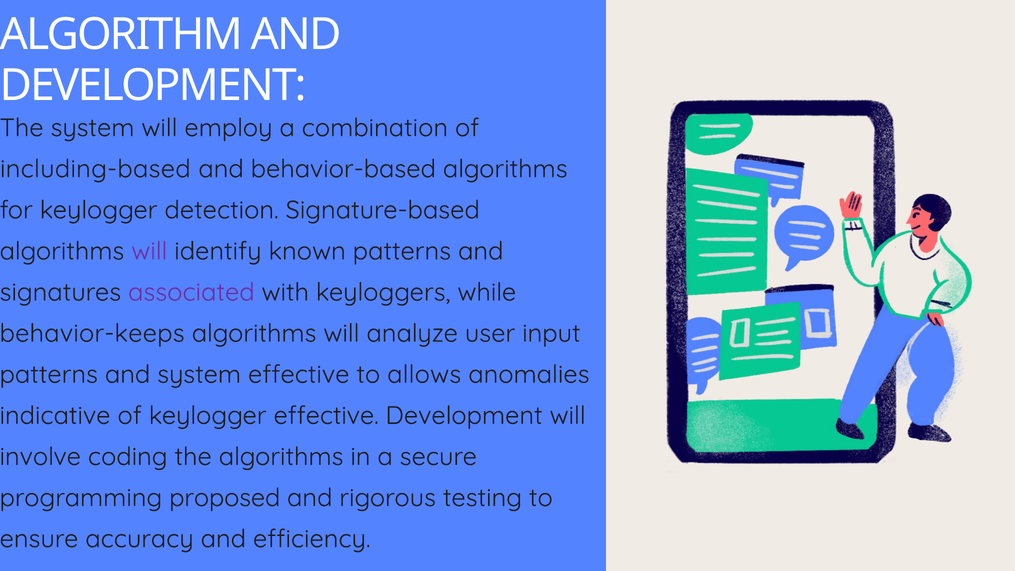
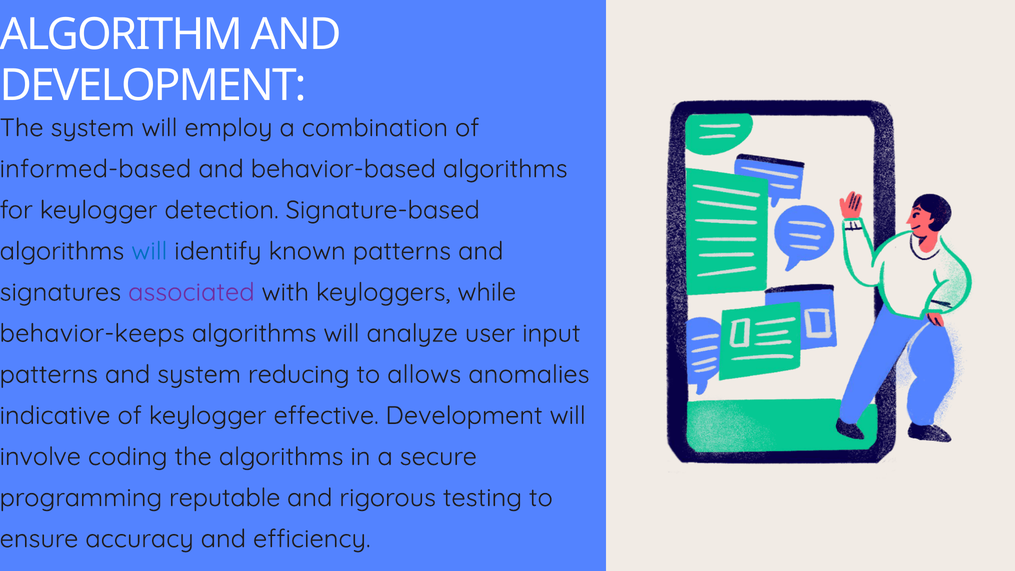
including-based: including-based -> informed-based (95, 169)
will colour: purple -> blue (149, 251)
system effective: effective -> reducing (299, 374)
proposed: proposed -> reputable (225, 498)
